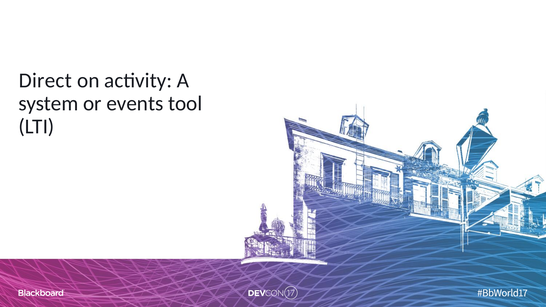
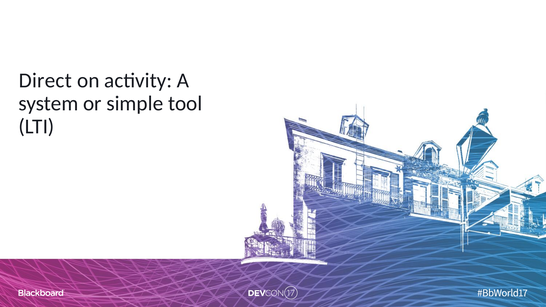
events: events -> simple (135, 103)
